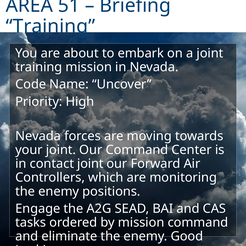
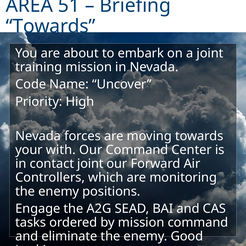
Training: Training -> Towards (51, 26)
your joint: joint -> with (61, 150)
